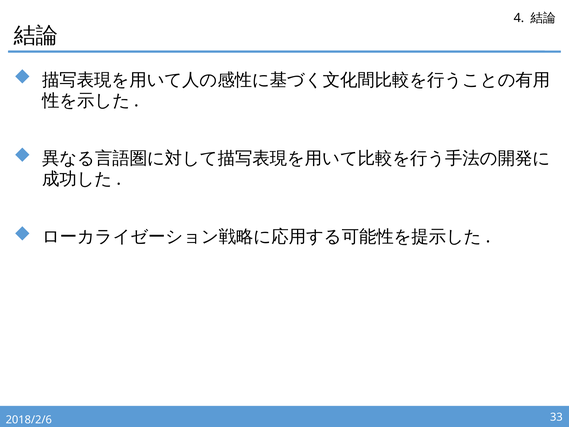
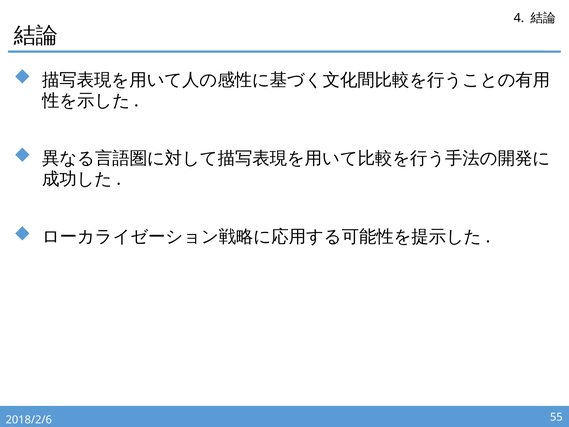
33: 33 -> 55 (556, 417)
